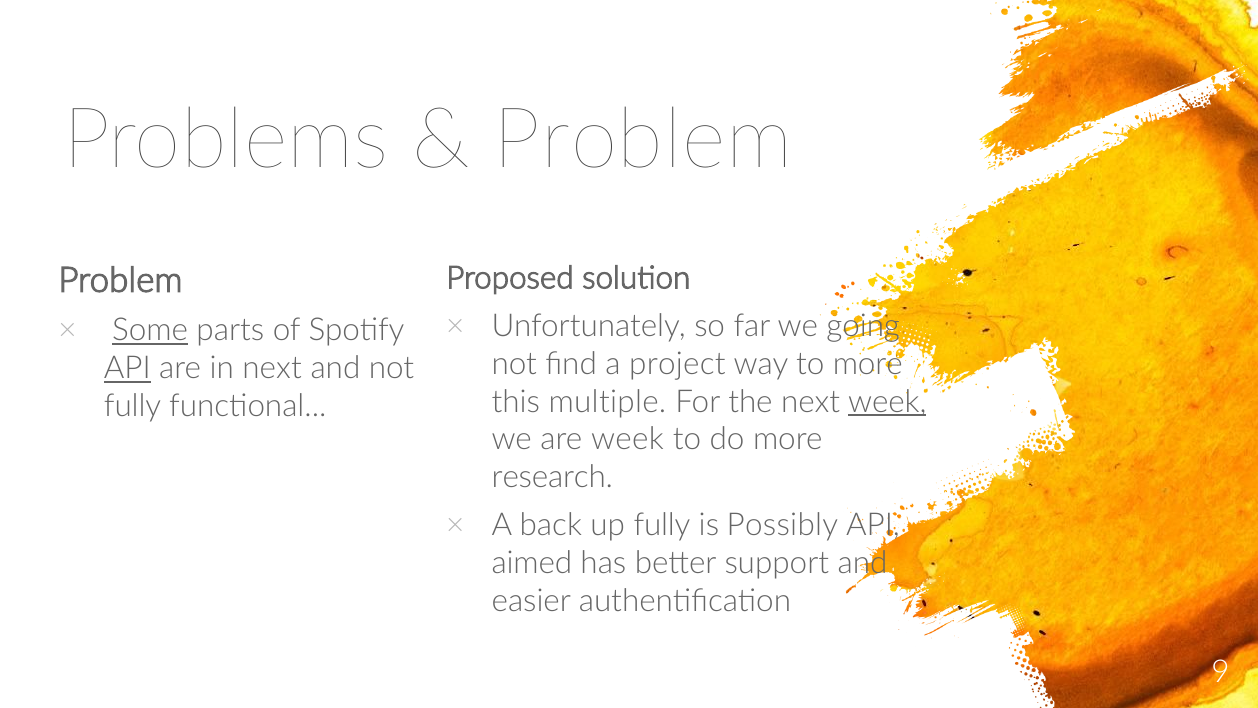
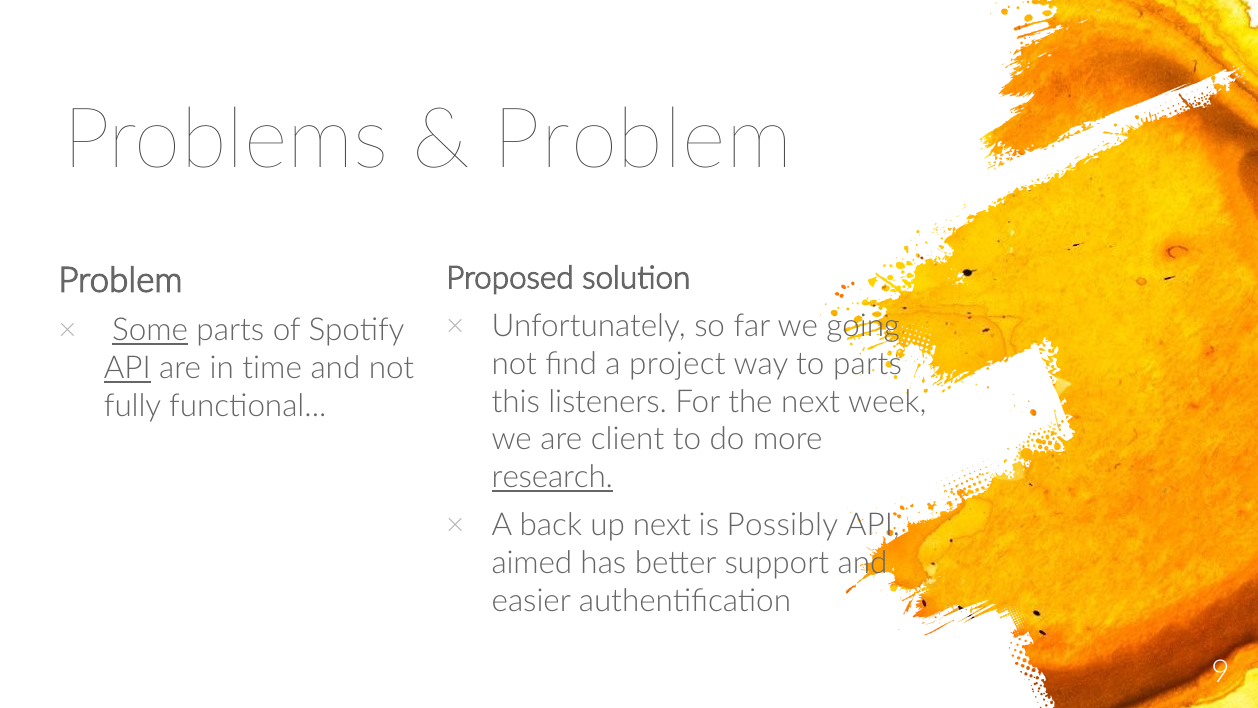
to more: more -> parts (868, 364)
in next: next -> time (272, 368)
multiple: multiple -> listeners (608, 401)
week underline: present -> none (887, 401)
are week: week -> client (628, 439)
research underline: none -> present (552, 477)
up fully: fully -> next (662, 525)
